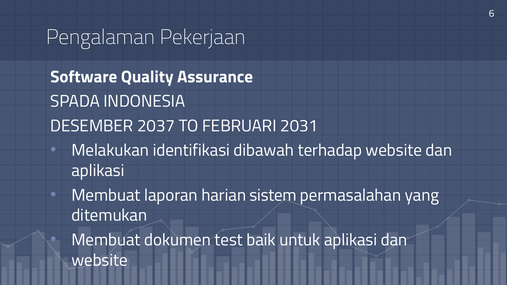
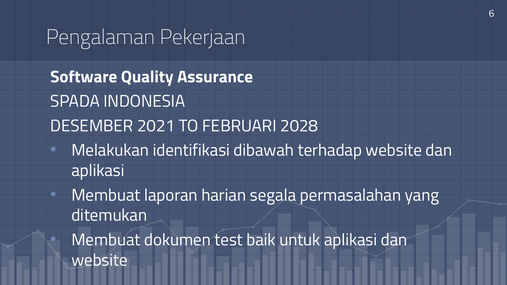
2037: 2037 -> 2021 (156, 126)
2031: 2031 -> 2028 (299, 126)
sistem: sistem -> segala (273, 195)
